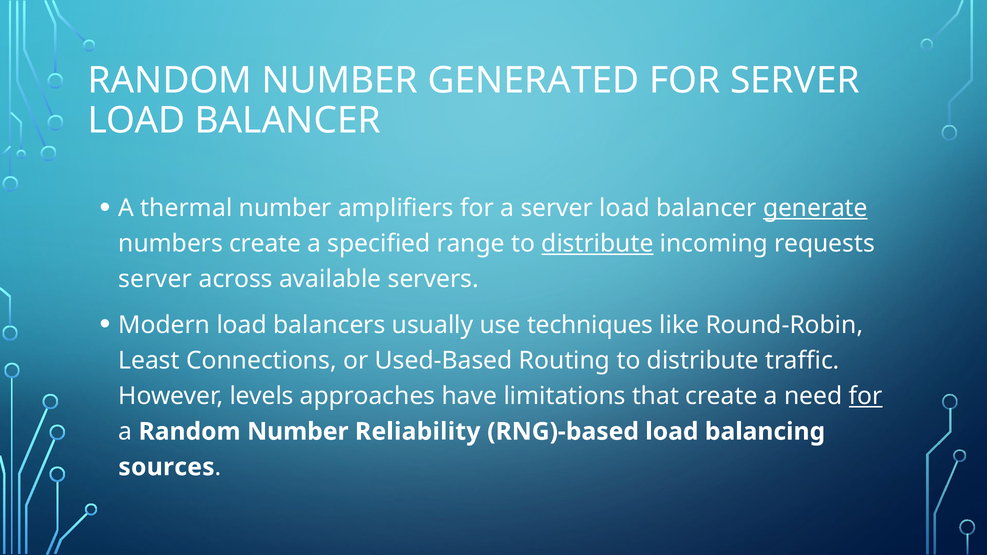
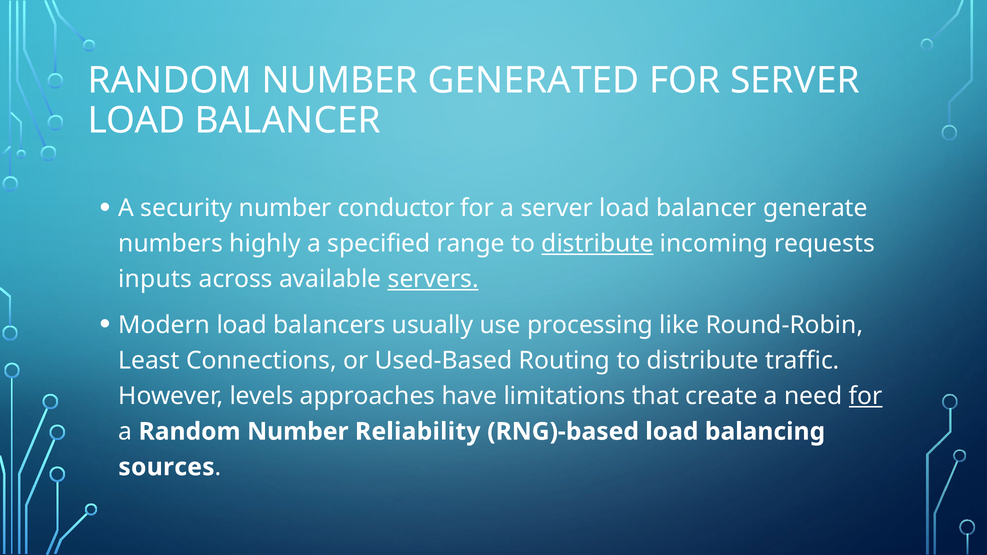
thermal: thermal -> security (186, 208)
amplifiers: amplifiers -> conductor (396, 208)
generate underline: present -> none (815, 208)
numbers create: create -> highly (265, 244)
server: server -> inputs (155, 279)
servers underline: none -> present (433, 279)
techniques: techniques -> processing (590, 325)
